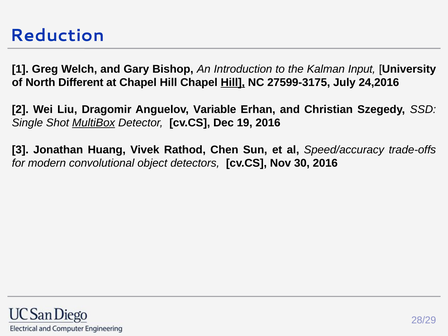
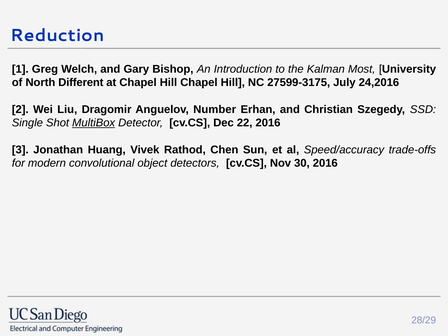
Input: Input -> Most (362, 69)
Hill underline: present -> none (233, 82)
Variable: Variable -> Number (215, 109)
19: 19 -> 22 (245, 123)
